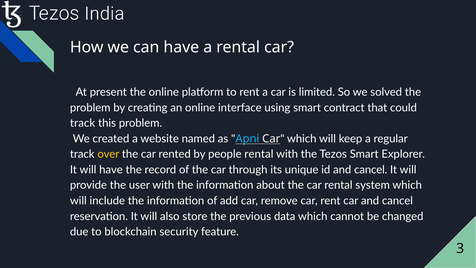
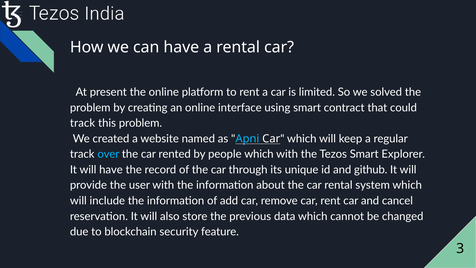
over colour: yellow -> light blue (108, 154)
people rental: rental -> which (259, 154)
id and cancel: cancel -> github (371, 170)
